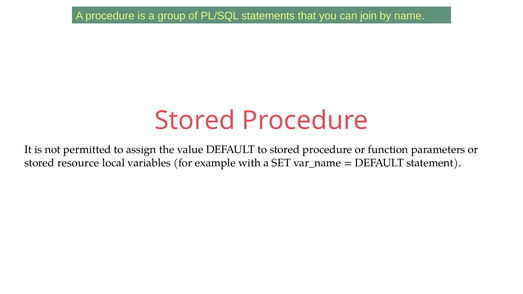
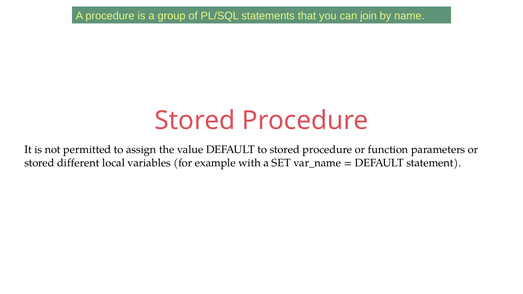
resource: resource -> different (78, 163)
